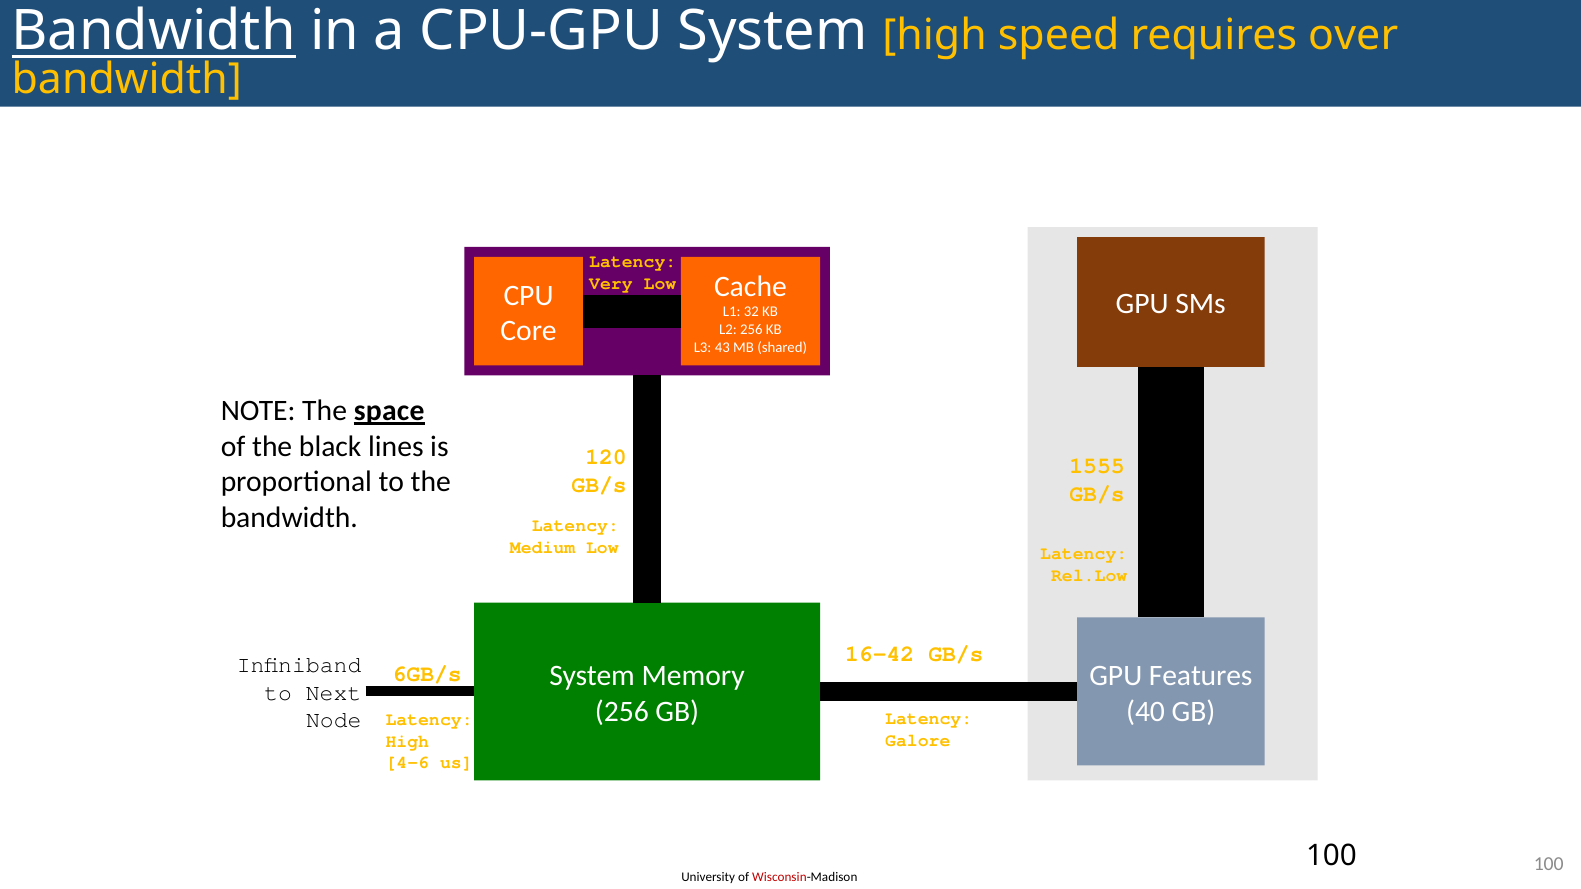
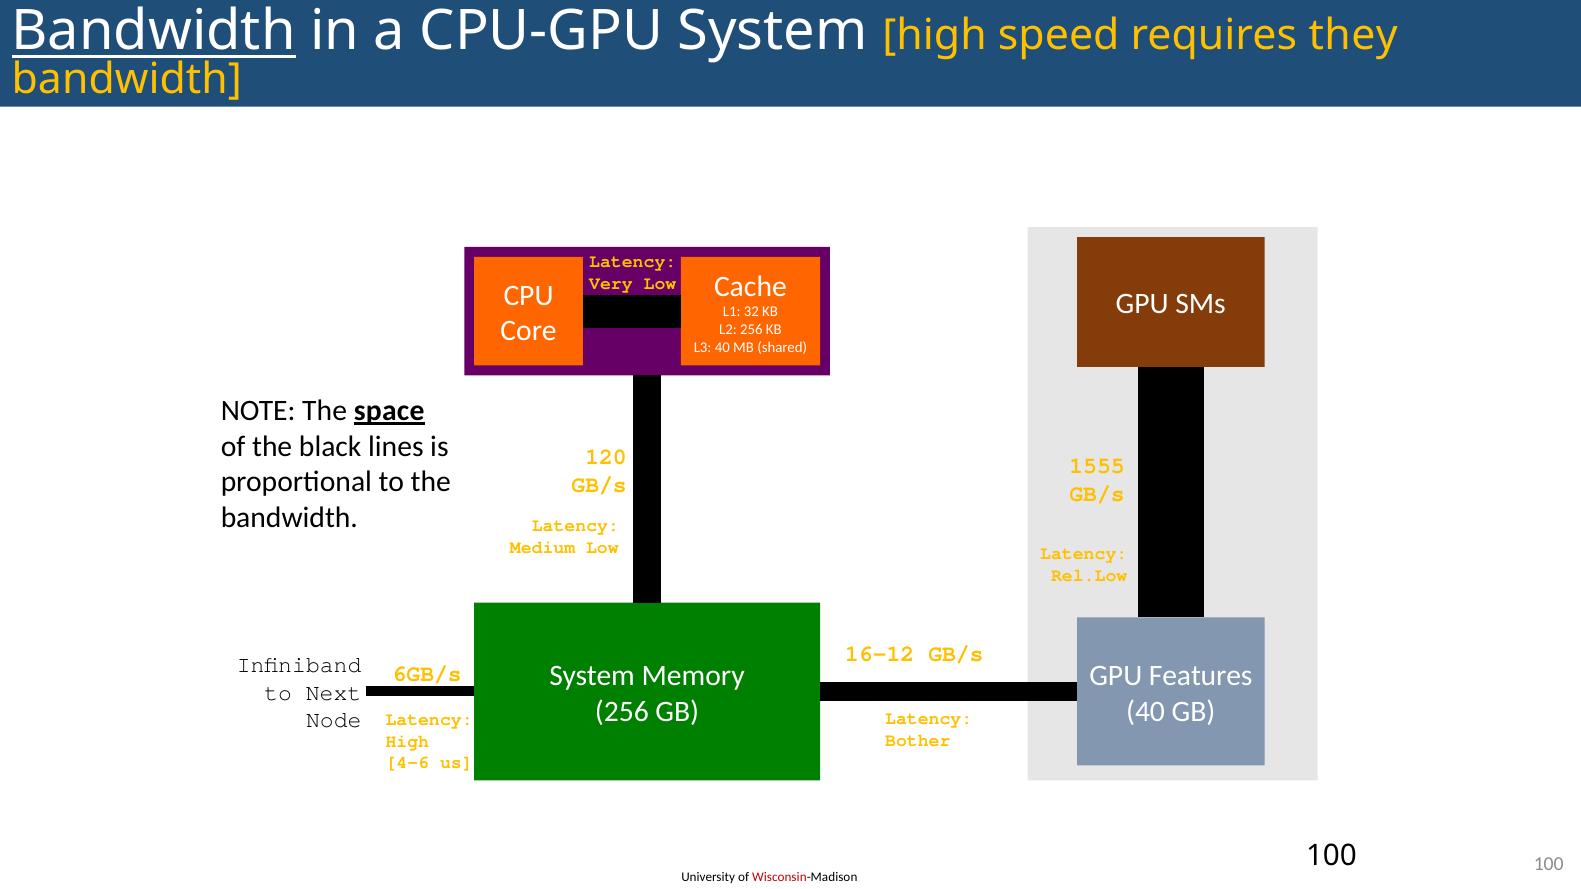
over: over -> they (1353, 35)
L3 43: 43 -> 40 (722, 348)
16-42: 16-42 -> 16-12 (880, 654)
Galore: Galore -> Bother (918, 740)
